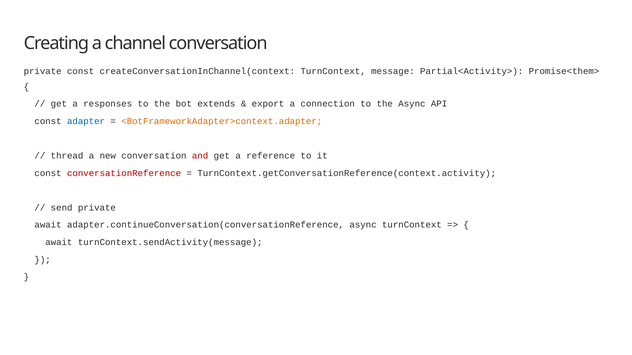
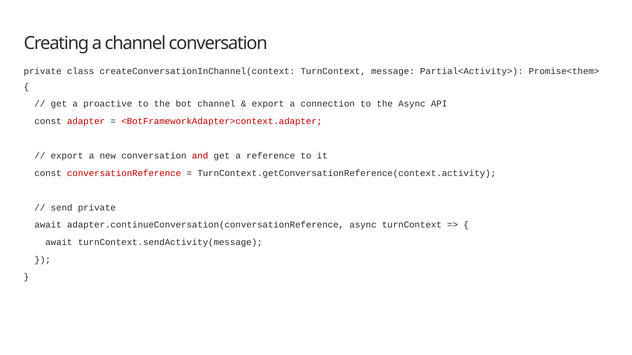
private const: const -> class (81, 71)
responses: responses -> proactive (108, 104)
bot extends: extends -> channel (216, 104)
adapter colour: blue -> red (86, 121)
<BotFrameworkAdapter>context.adapter colour: orange -> red (222, 121)
thread: thread -> export (67, 156)
